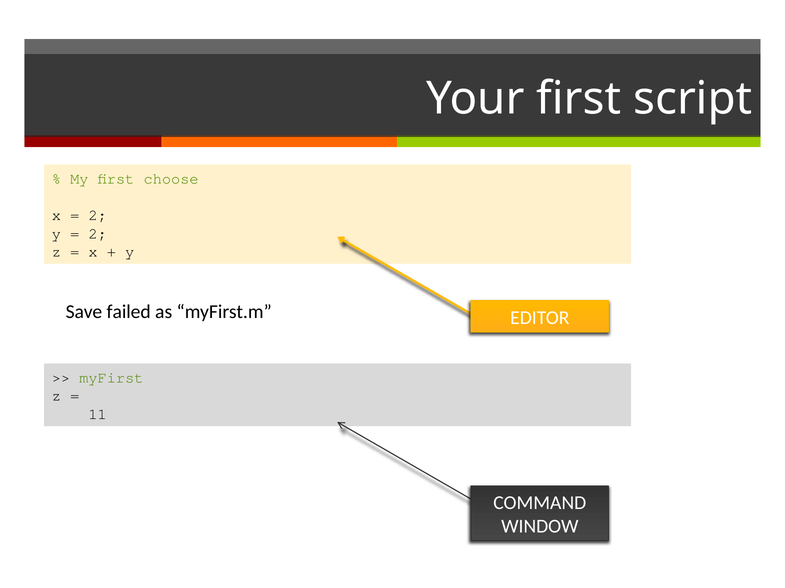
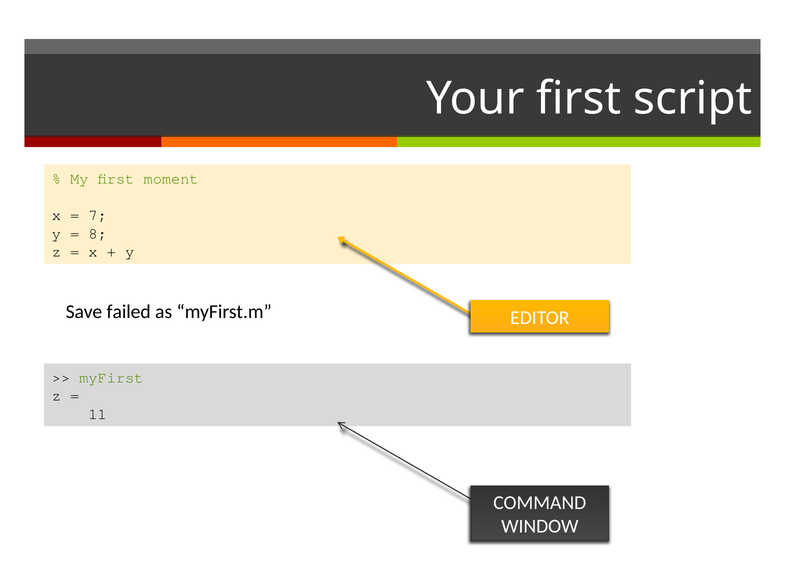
choose: choose -> moment (171, 179)
2: 2 -> 7 (98, 216)
2: 2 -> 8 (98, 234)
